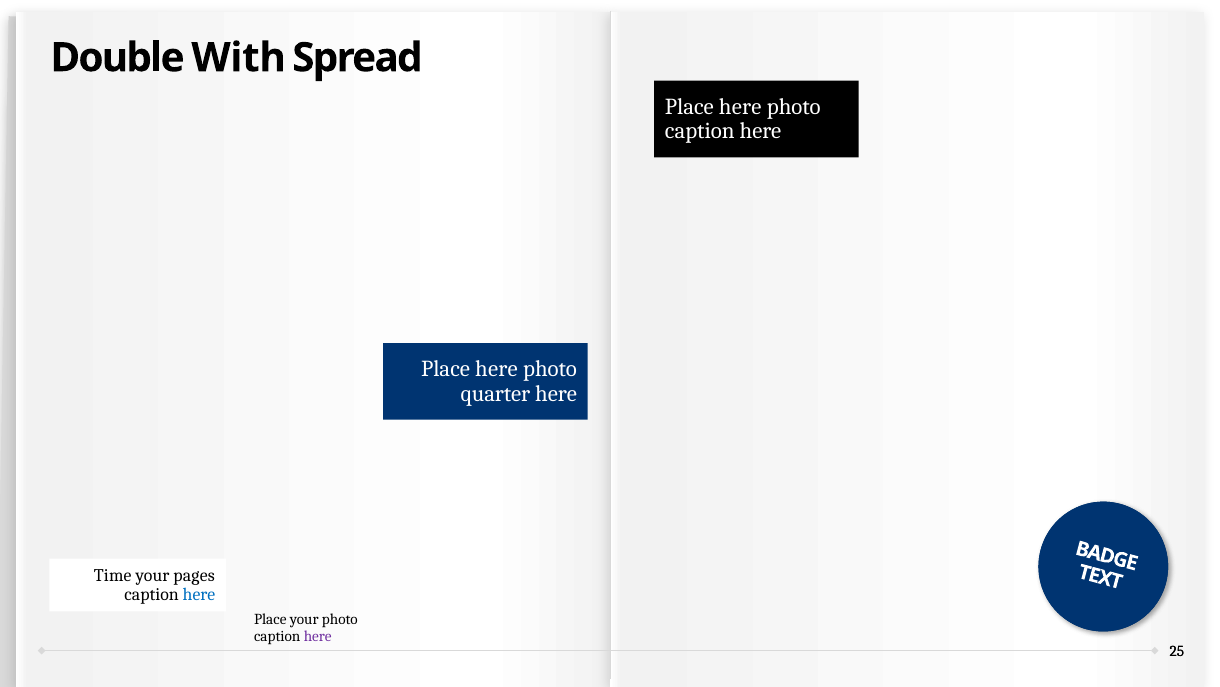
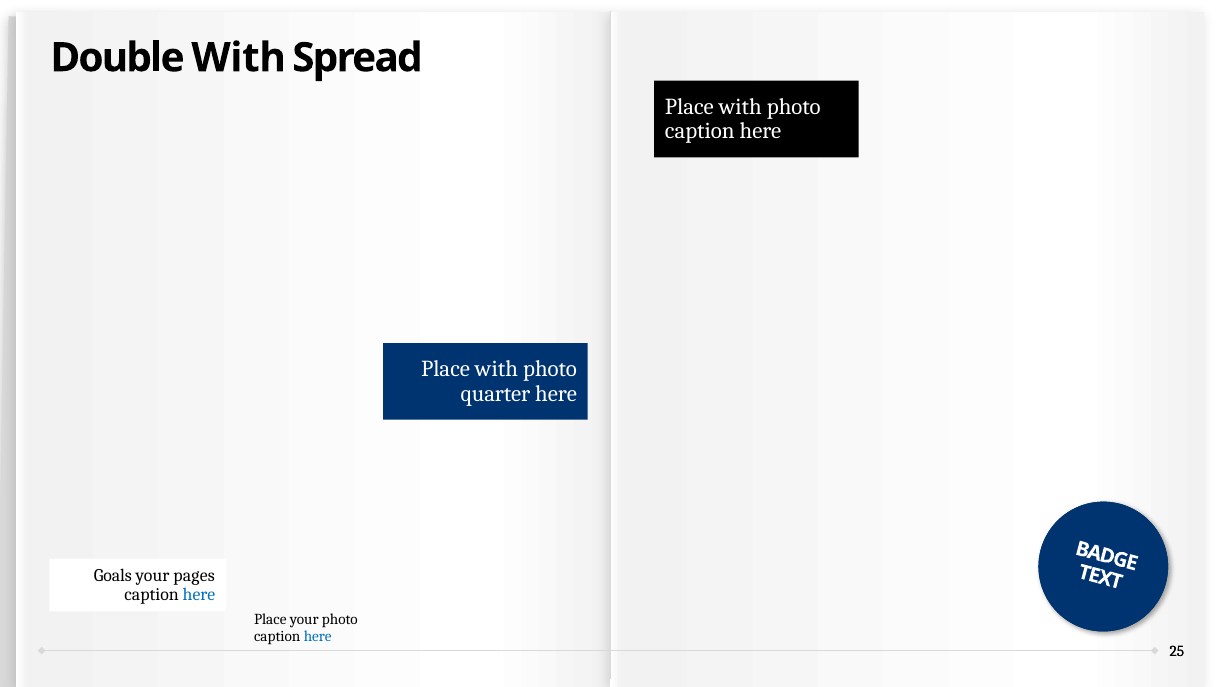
here: here -> with (740, 106)
here: here -> with (497, 368)
Time: Time -> Goals (113, 575)
here colour: purple -> blue (318, 635)
